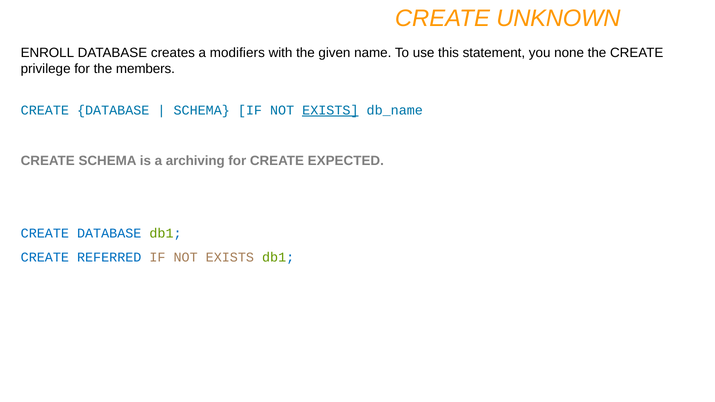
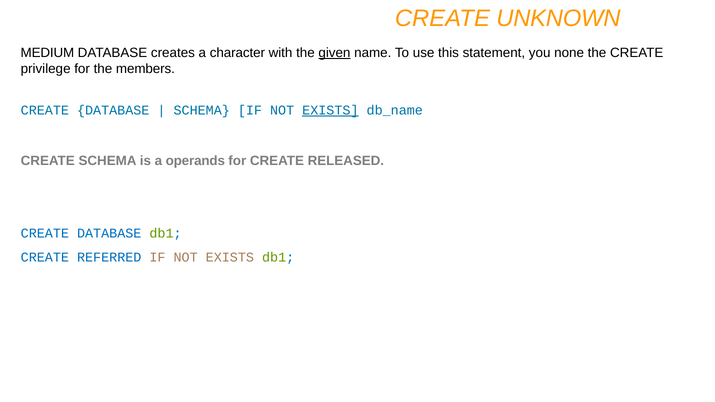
ENROLL: ENROLL -> MEDIUM (47, 53)
modifiers: modifiers -> character (237, 53)
given underline: none -> present (334, 53)
archiving: archiving -> operands (195, 161)
EXPECTED: EXPECTED -> RELEASED (346, 161)
